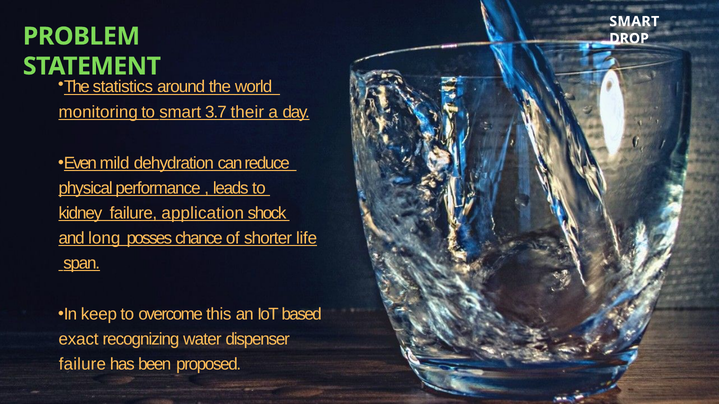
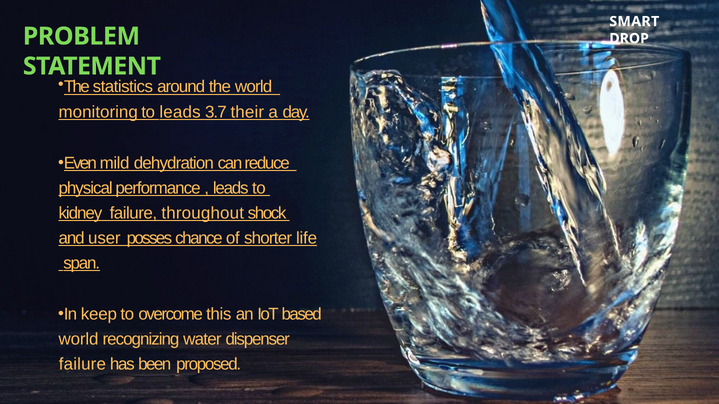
to smart: smart -> leads (180, 112)
application: application -> throughout (203, 213)
long: long -> user (104, 238)
exact: exact -> world (79, 340)
